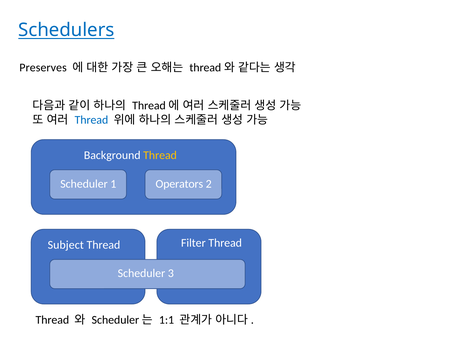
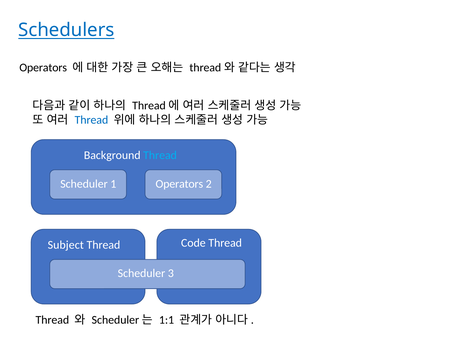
Preserves: Preserves -> Operators (43, 68)
Thread colour: yellow -> light blue (160, 155)
Filter: Filter -> Code (193, 243)
